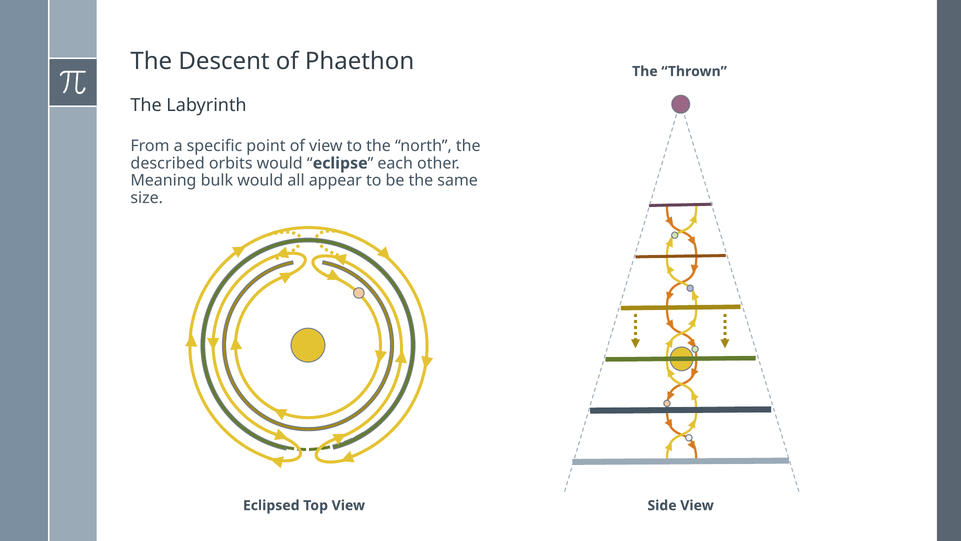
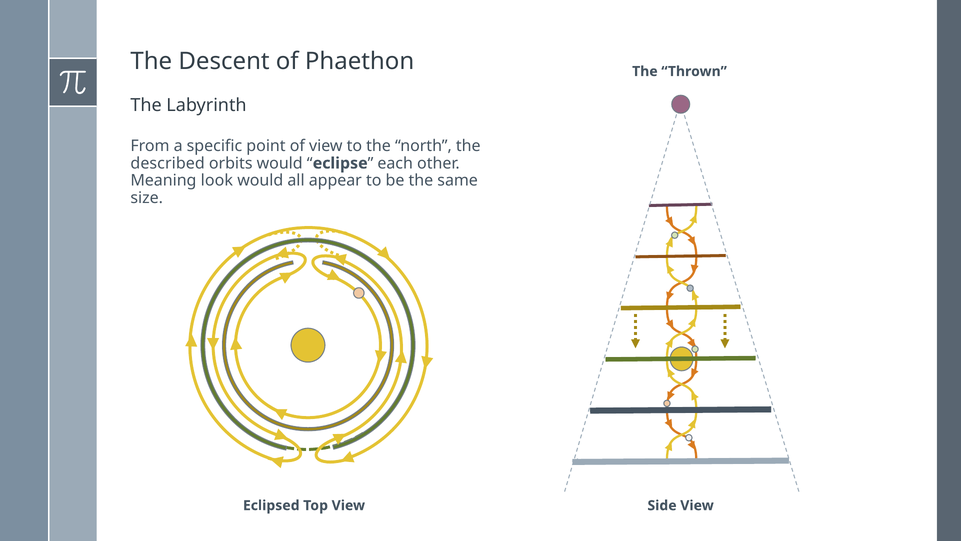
bulk: bulk -> look (217, 180)
